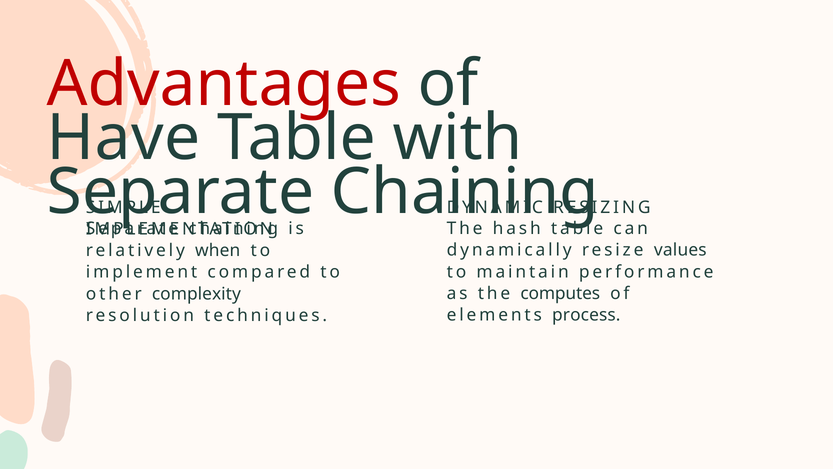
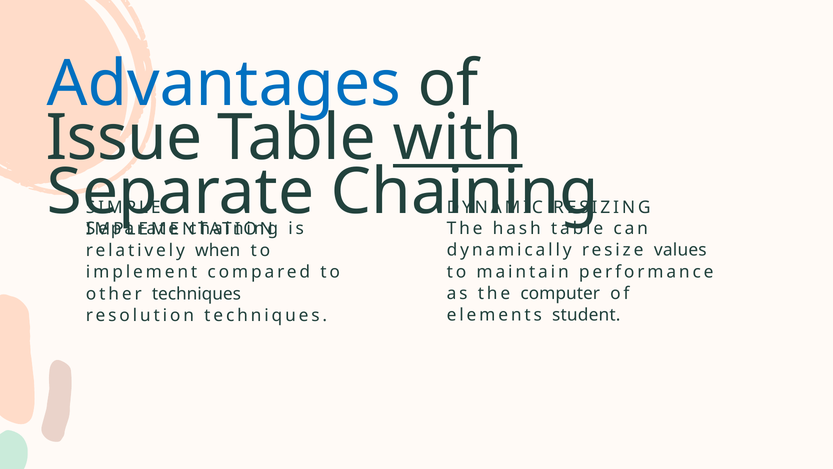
Advantages colour: red -> blue (224, 84)
Have: Have -> Issue (124, 138)
with underline: none -> present (458, 138)
computes: computes -> computer (560, 293)
other complexity: complexity -> techniques (196, 294)
process: process -> student (586, 315)
